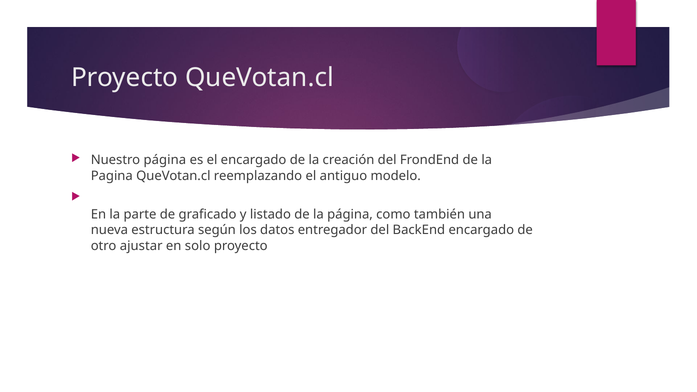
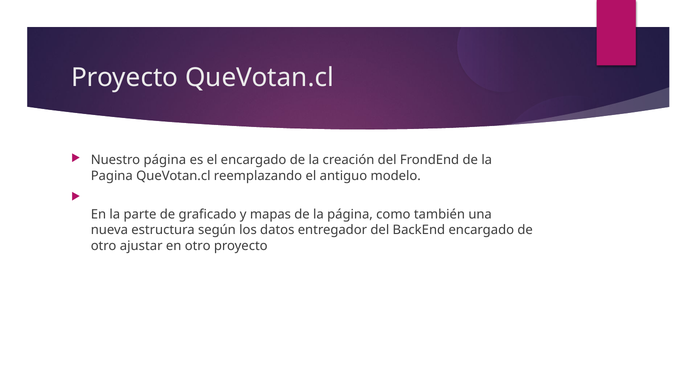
listado: listado -> mapas (270, 214)
en solo: solo -> otro (198, 246)
